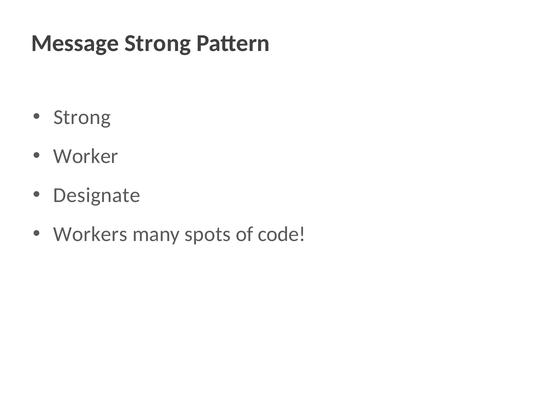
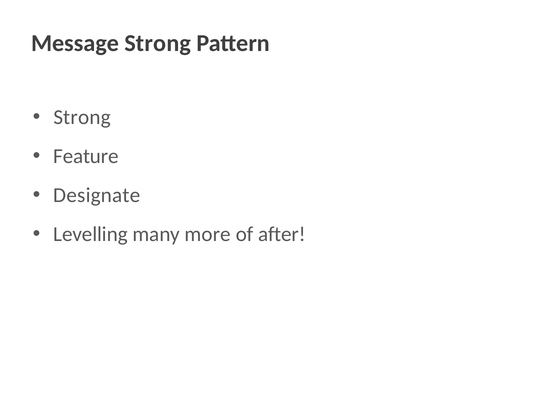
Worker: Worker -> Feature (86, 156)
Workers: Workers -> Levelling (90, 234)
spots: spots -> more (208, 234)
code: code -> after (282, 234)
